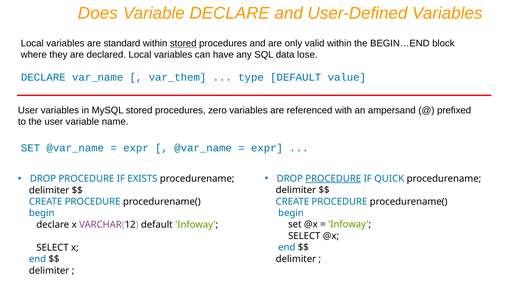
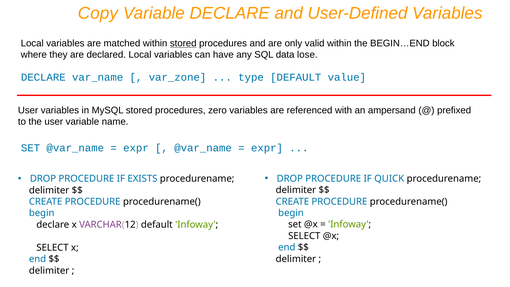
Does: Does -> Copy (98, 13)
standard: standard -> matched (122, 43)
var_them: var_them -> var_zone (178, 77)
PROCEDURE underline: present -> none (333, 178)
